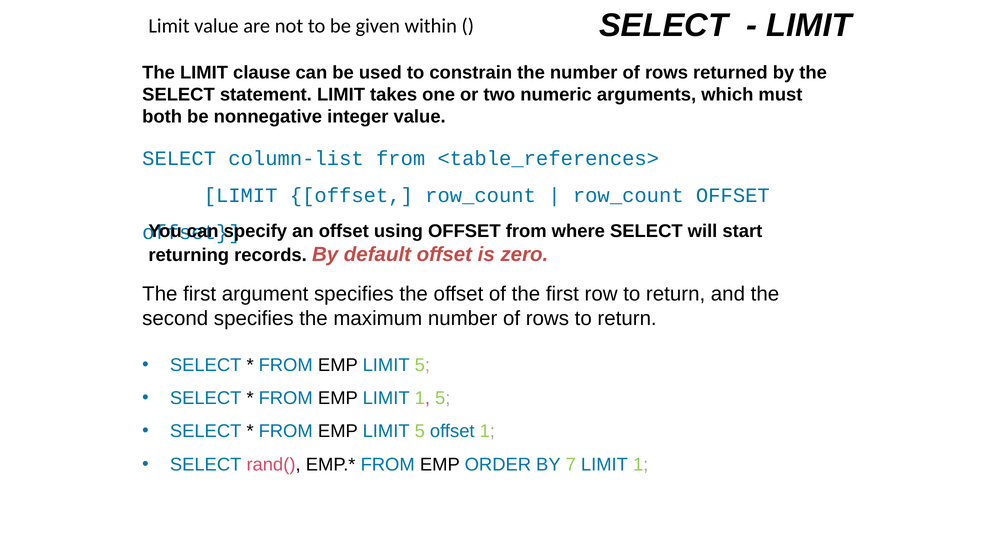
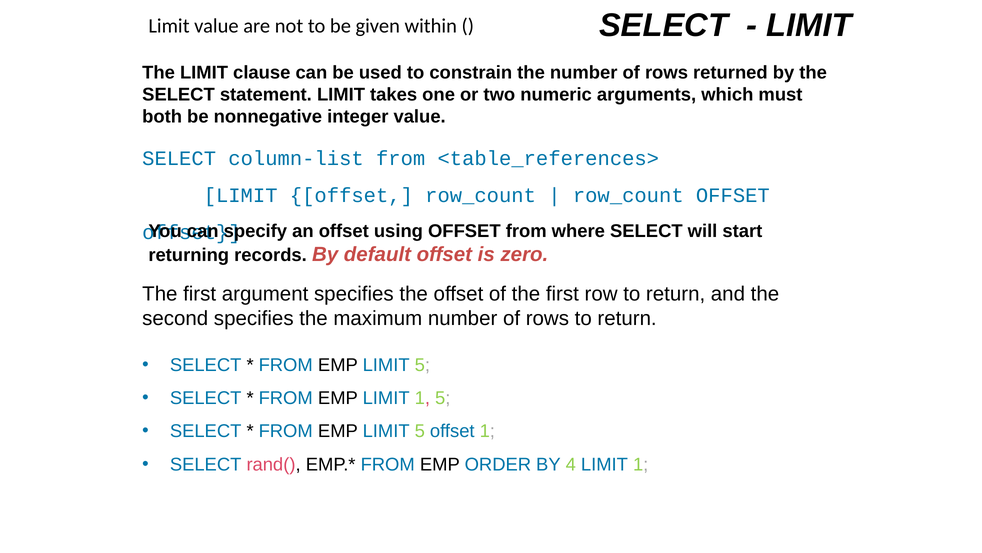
7: 7 -> 4 (571, 464)
